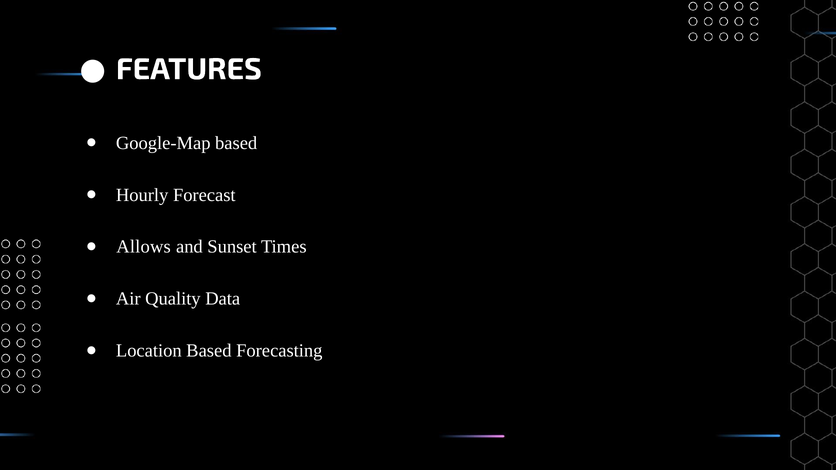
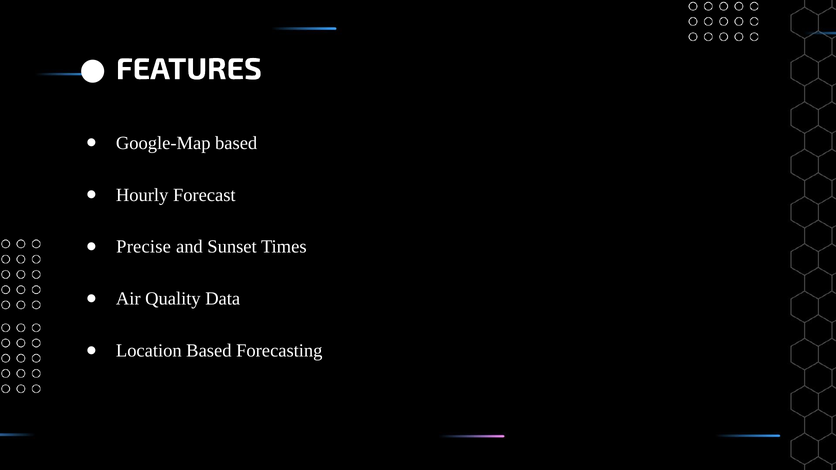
Allows: Allows -> Precise (144, 247)
